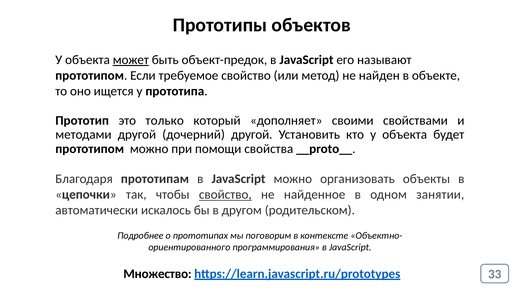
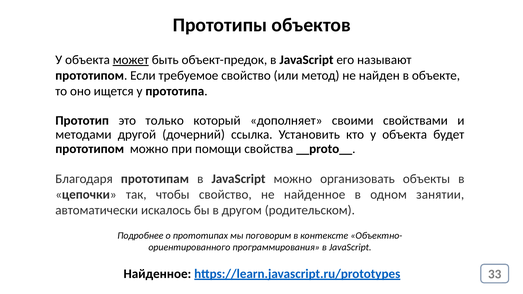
дочерний другой: другой -> ссылка (252, 135)
свойство underline: present -> none (225, 195)
Множество: Множество -> Найденное (157, 274)
